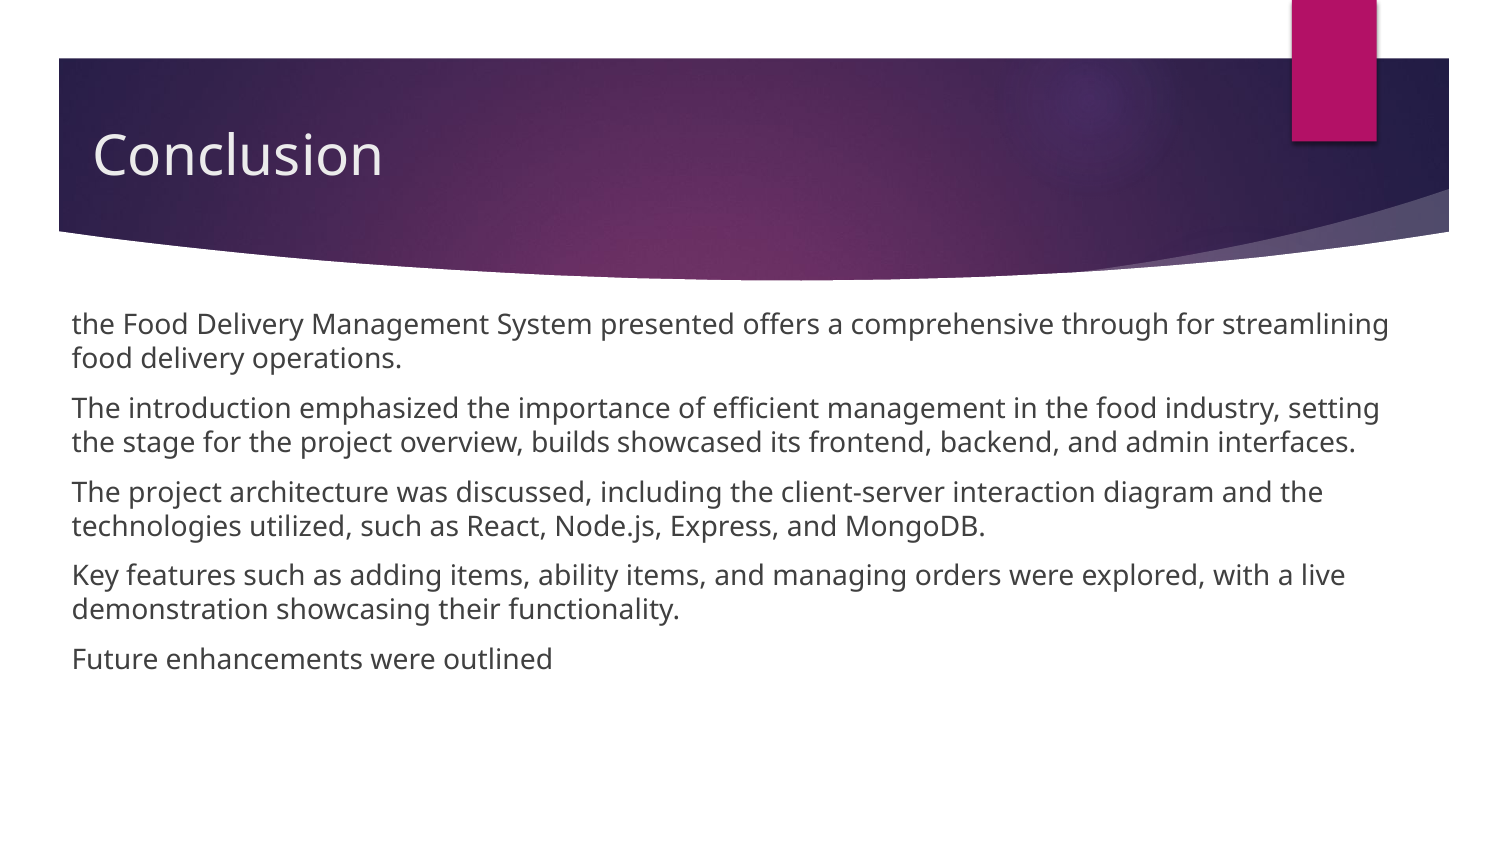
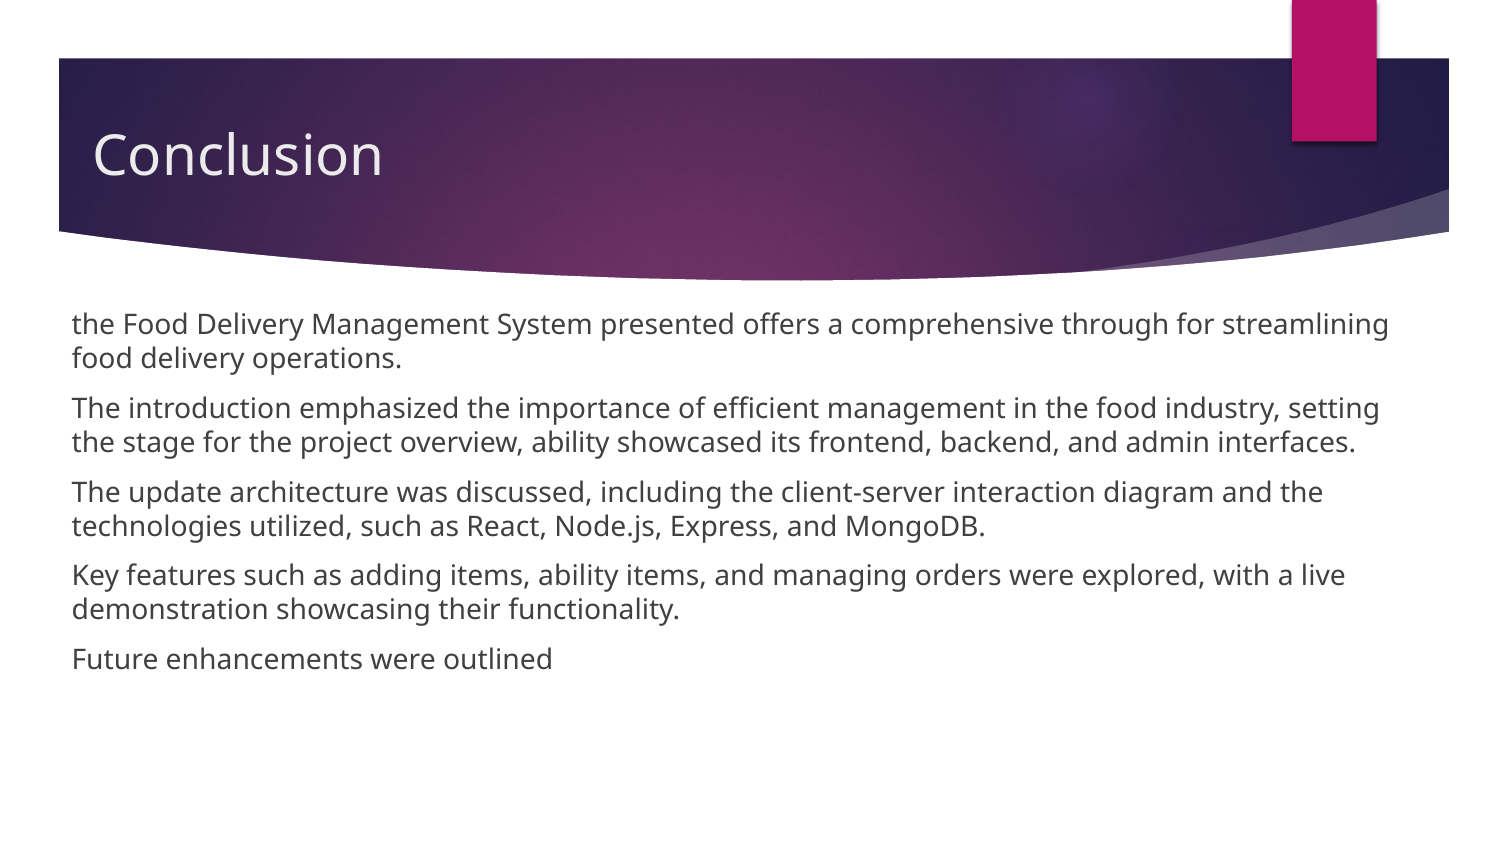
overview builds: builds -> ability (571, 443)
project: project -> update (175, 493)
